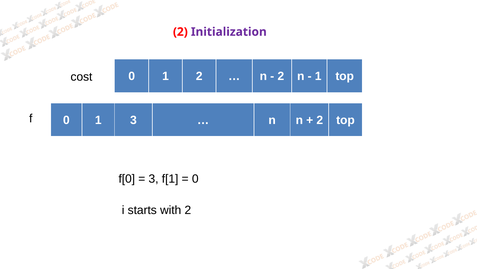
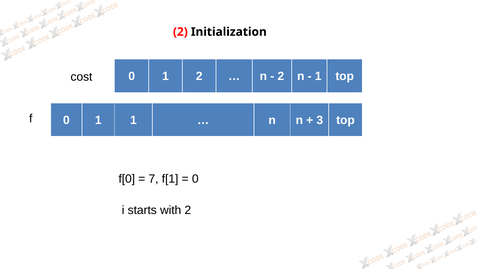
Initialization colour: purple -> black (229, 32)
1 3: 3 -> 1 (133, 120)
2: 2 -> 3 (320, 120)
3: 3 -> 7 (154, 178)
